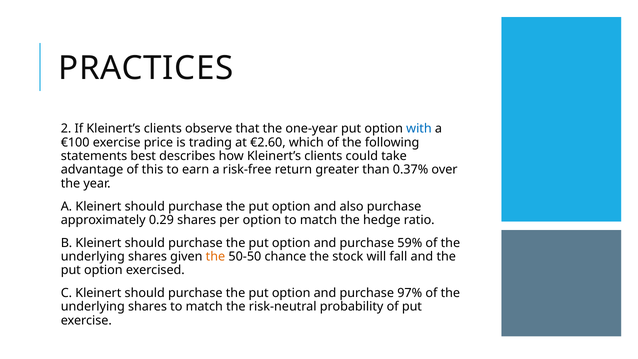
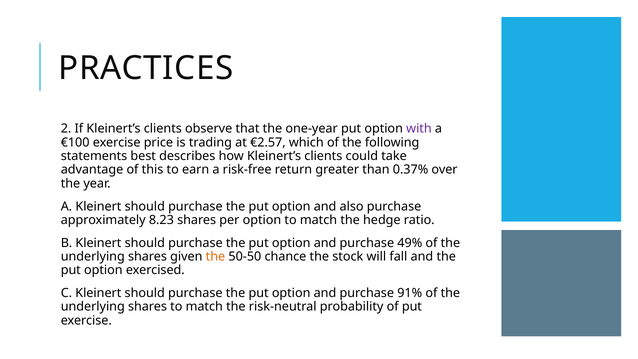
with colour: blue -> purple (419, 129)
€2.60: €2.60 -> €2.57 (268, 142)
0.29: 0.29 -> 8.23 (161, 220)
59%: 59% -> 49% (410, 243)
97%: 97% -> 91% (410, 293)
